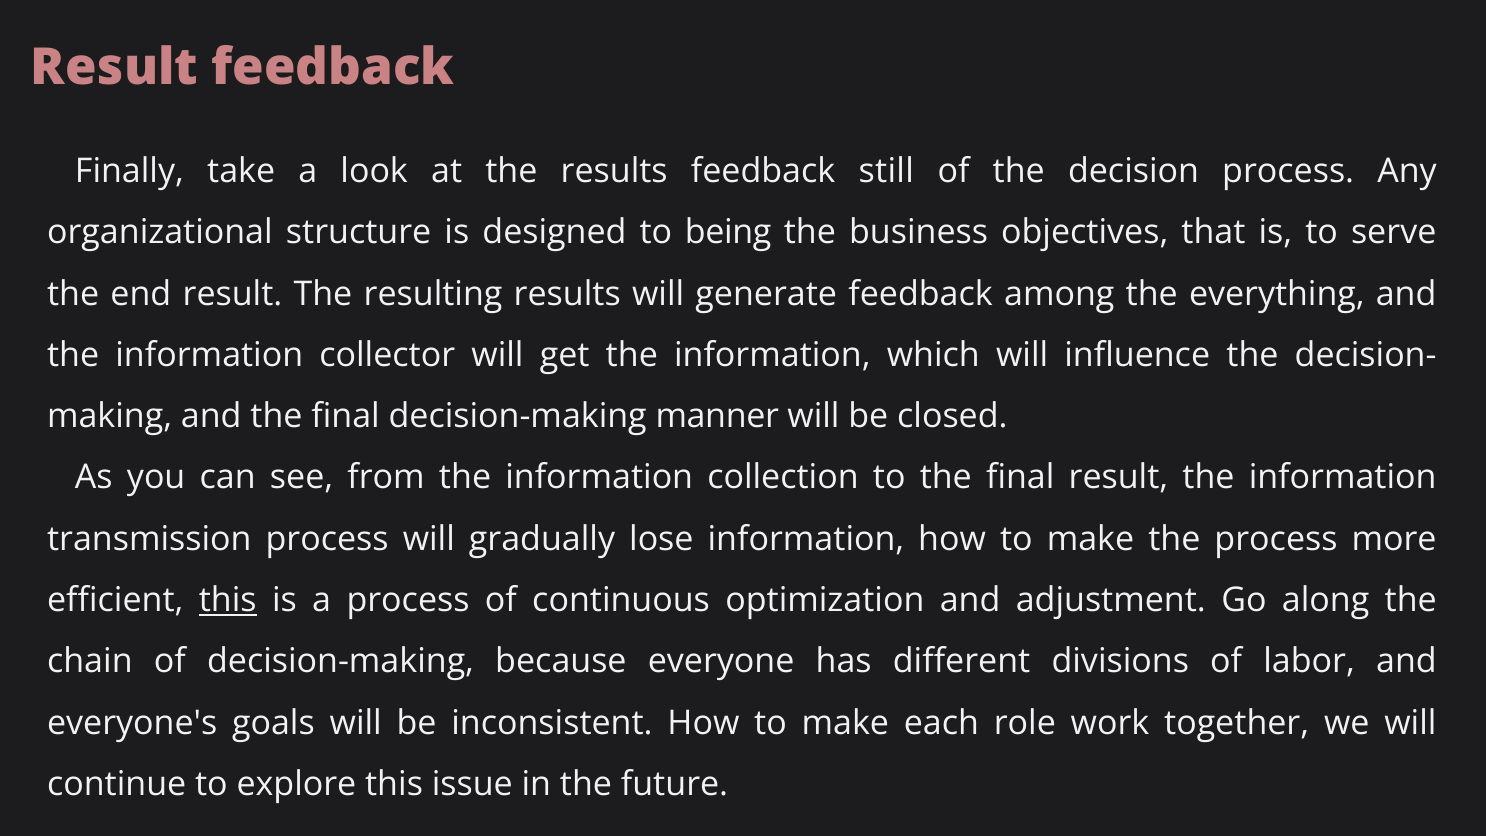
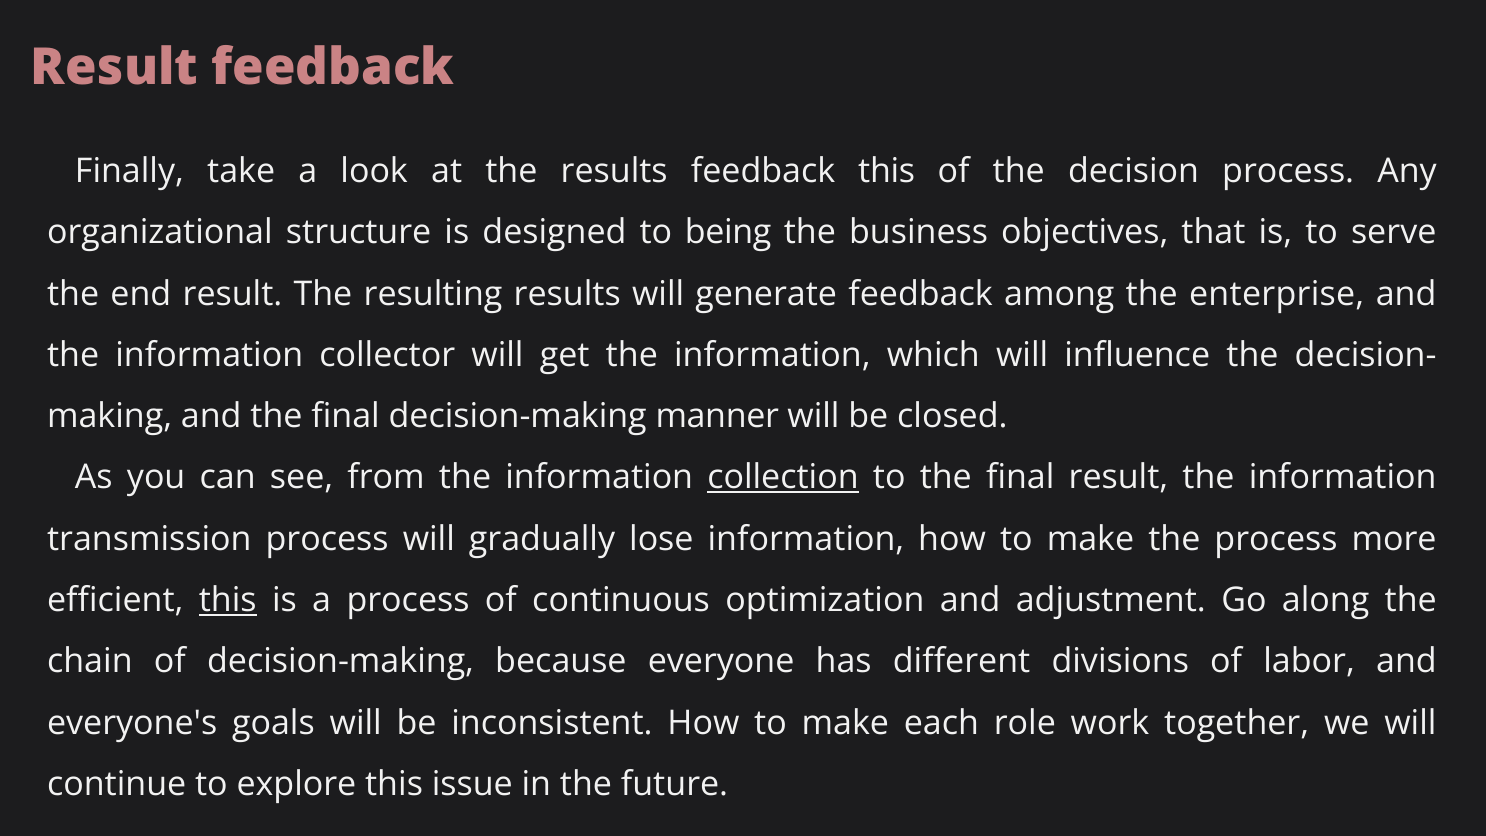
feedback still: still -> this (887, 171)
everything: everything -> enterprise (1277, 294)
collection underline: none -> present (783, 478)
